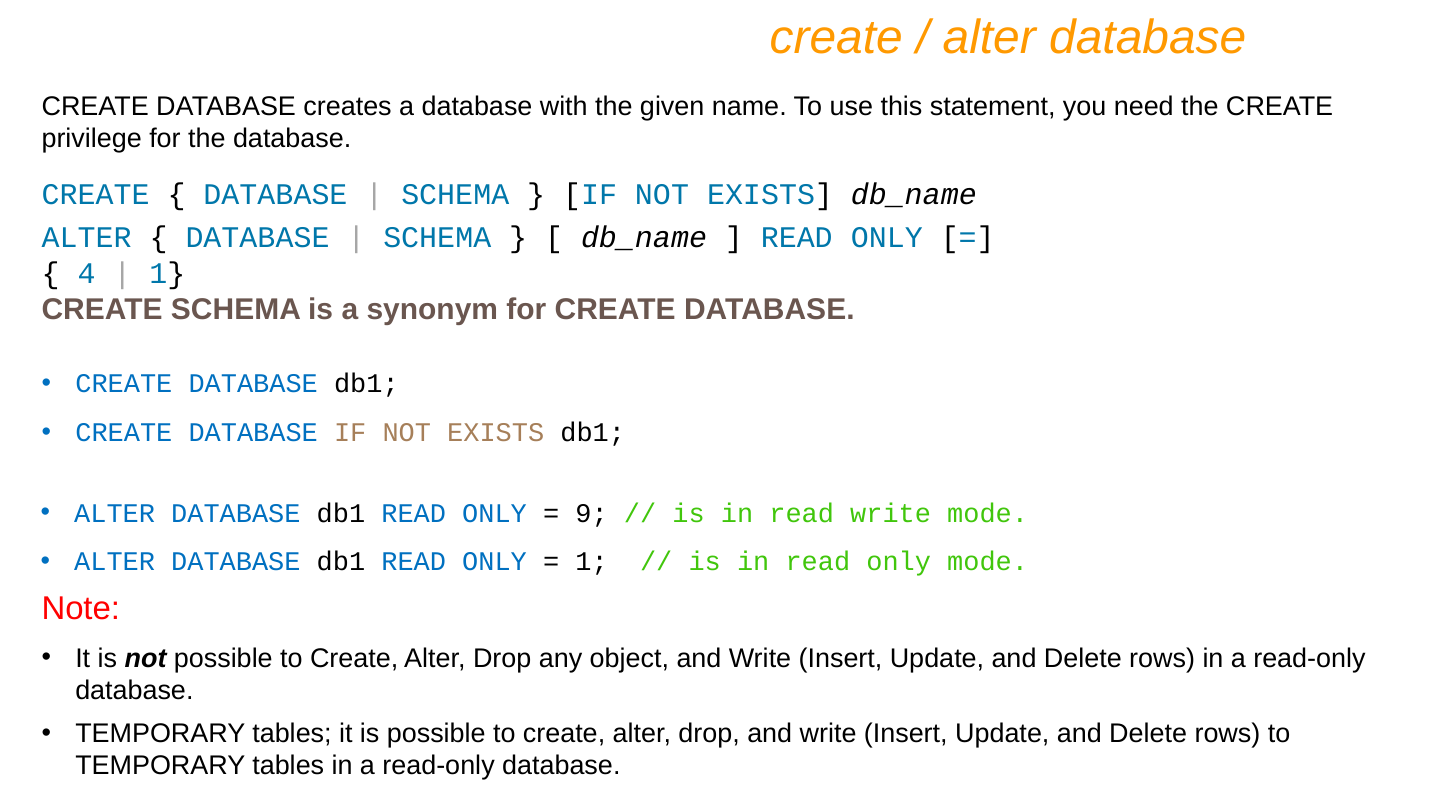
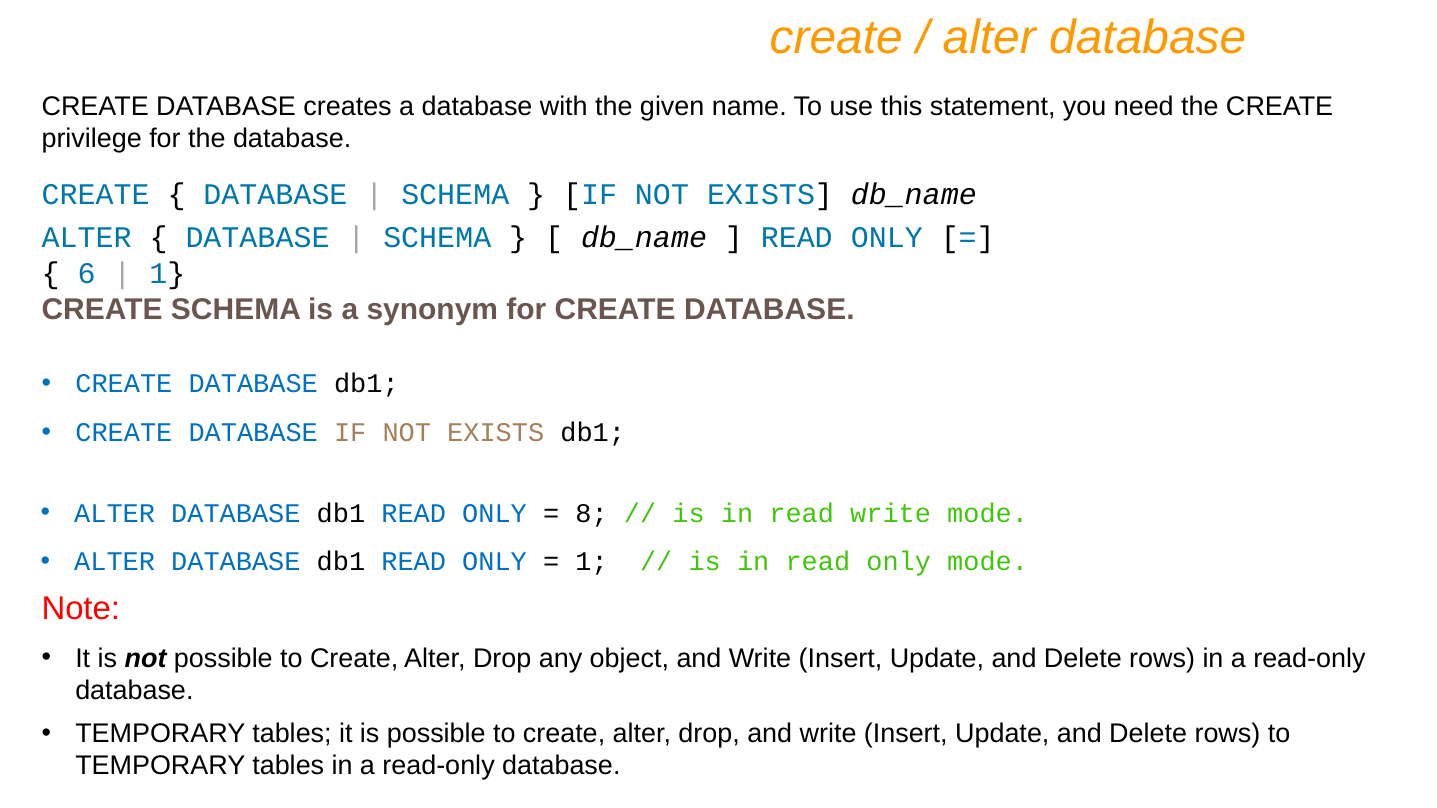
4: 4 -> 6 (87, 274)
9: 9 -> 8 (592, 513)
